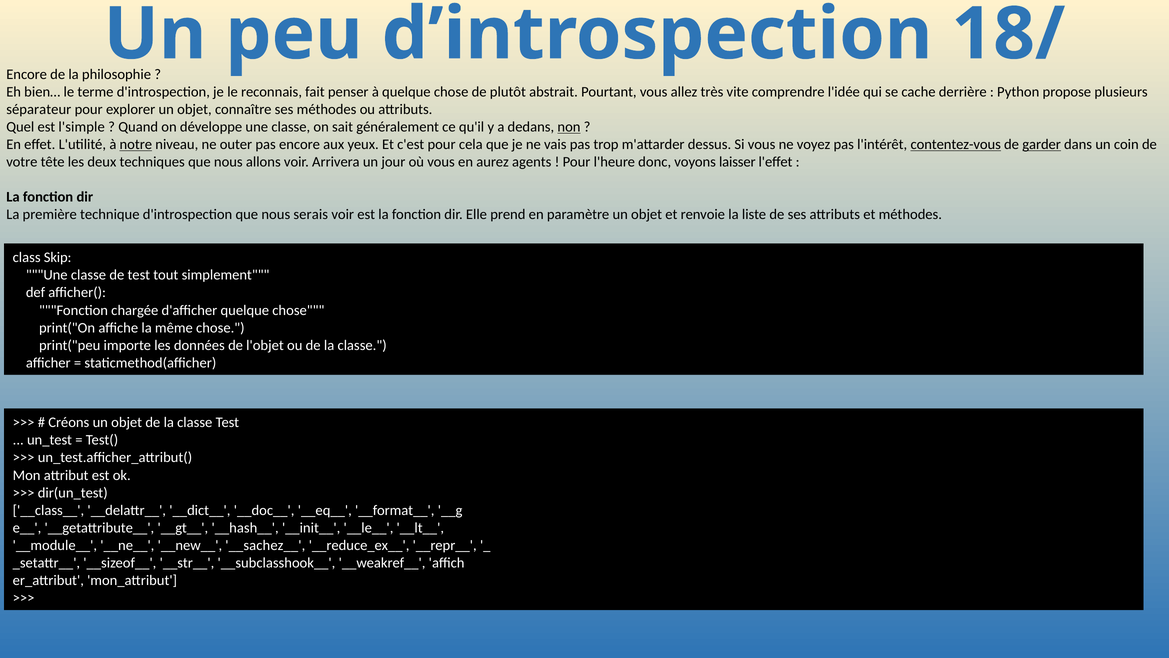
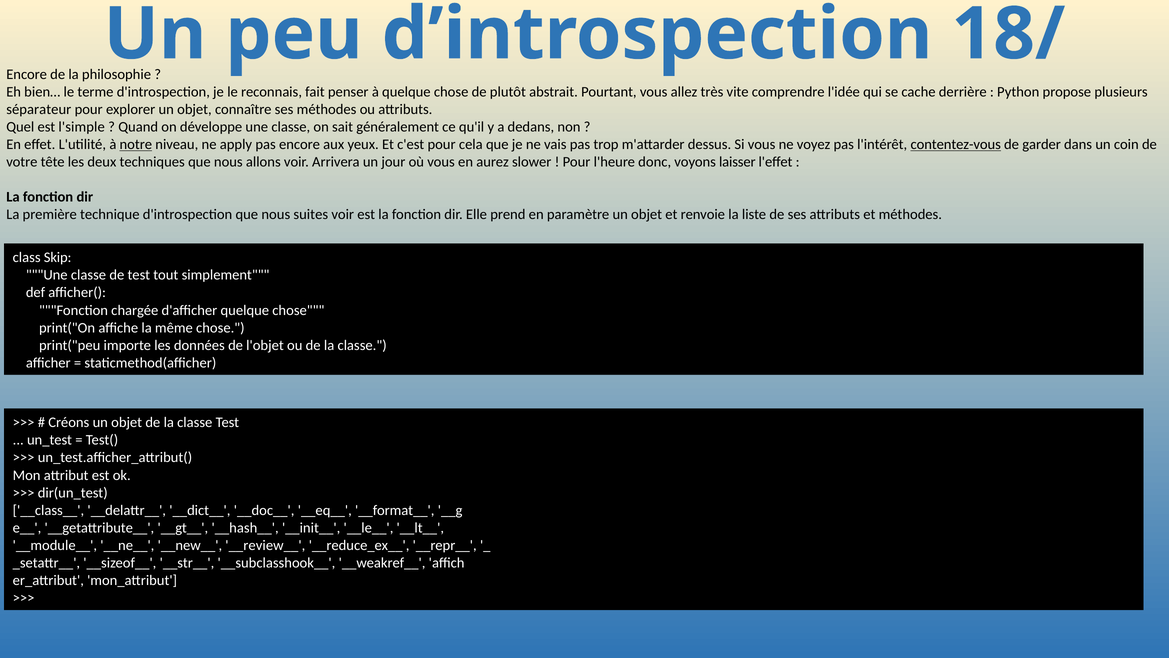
non underline: present -> none (569, 127)
outer: outer -> apply (236, 144)
garder underline: present -> none (1042, 144)
agents: agents -> slower (532, 162)
serais: serais -> suites (311, 215)
__sachez__: __sachez__ -> __review__ (265, 545)
